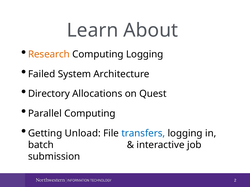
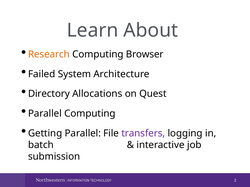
Computing Logging: Logging -> Browser (145, 54)
Getting Unload: Unload -> Parallel (83, 134)
transfers colour: blue -> purple (143, 134)
